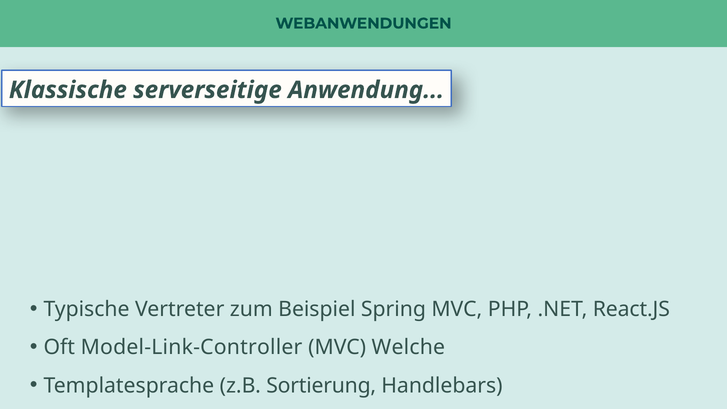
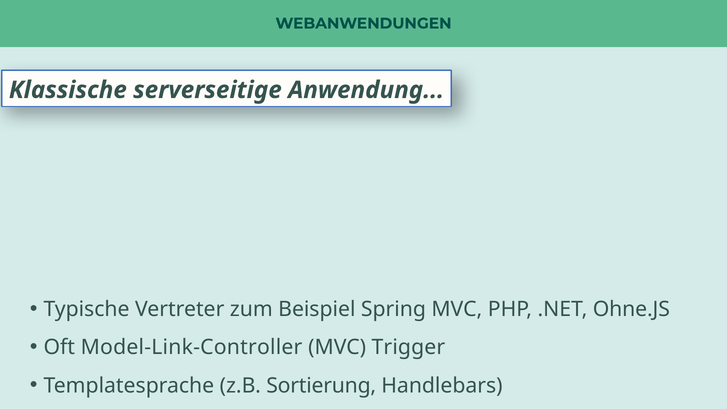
React.JS: React.JS -> Ohne.JS (631, 309)
Welche: Welche -> Trigger (408, 347)
